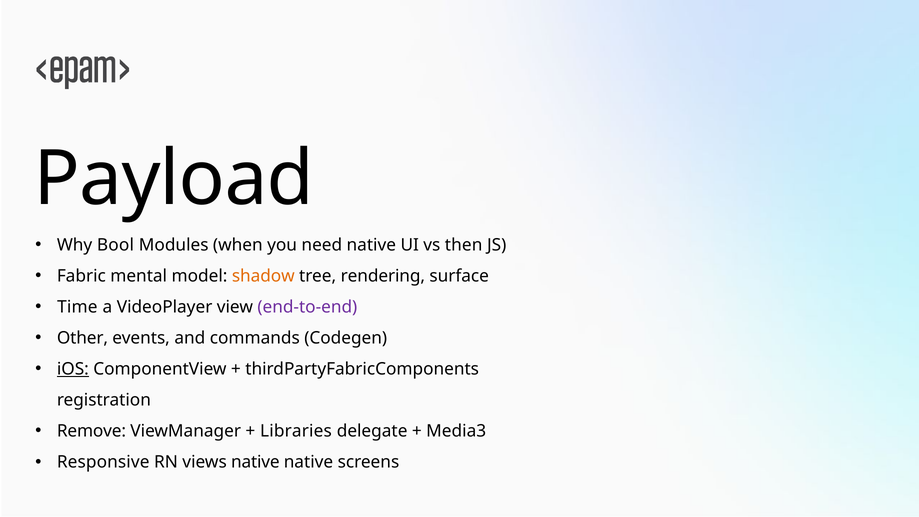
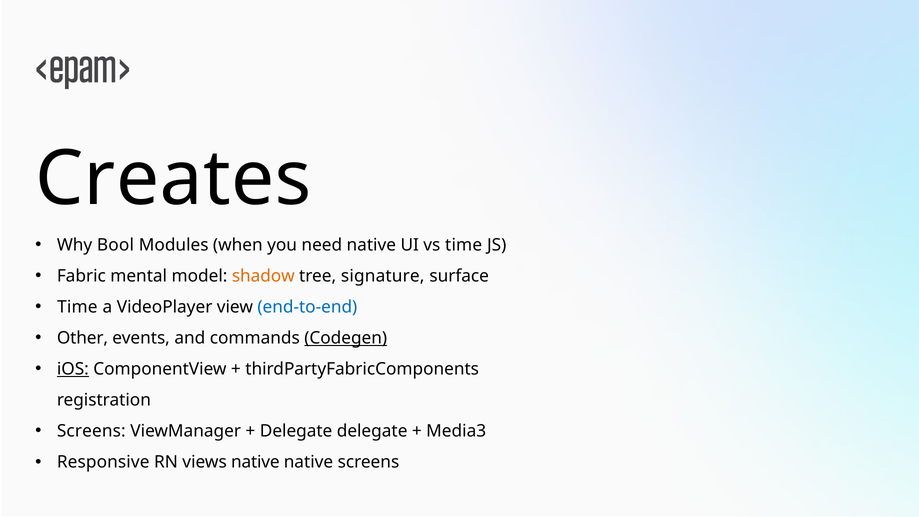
Payload: Payload -> Creates (173, 179)
vs then: then -> time (464, 245)
rendering: rendering -> signature (383, 276)
end‑to‑end colour: purple -> blue (307, 307)
Codegen underline: none -> present (346, 338)
Remove: Remove -> Screens (91, 431)
Libraries: Libraries -> Delegate (296, 431)
